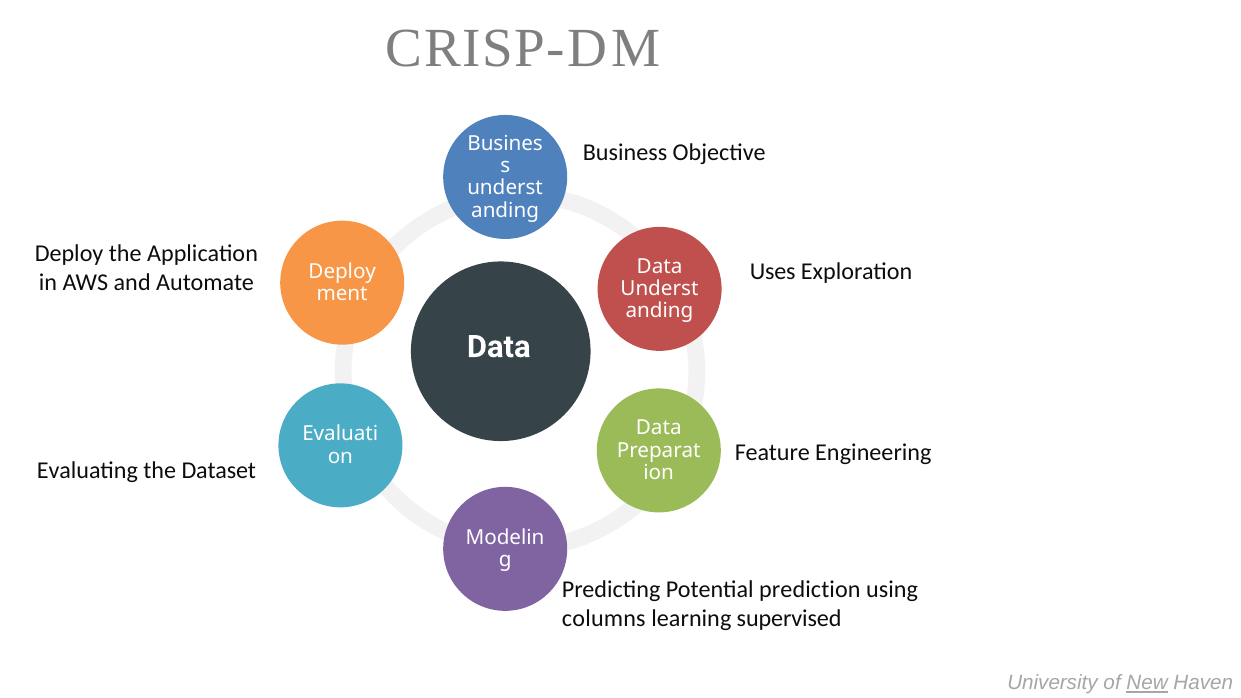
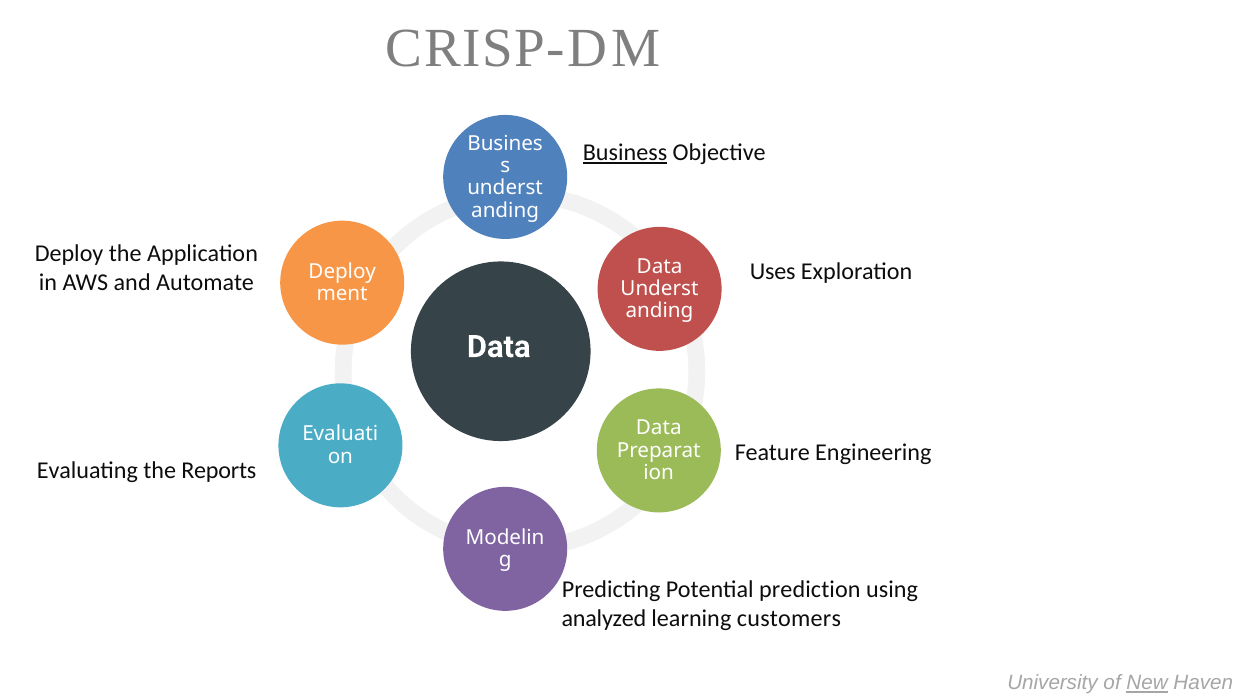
Business underline: none -> present (625, 153)
Dataset: Dataset -> Reports (219, 471)
columns: columns -> analyzed (604, 618)
supervised: supervised -> customers (789, 618)
